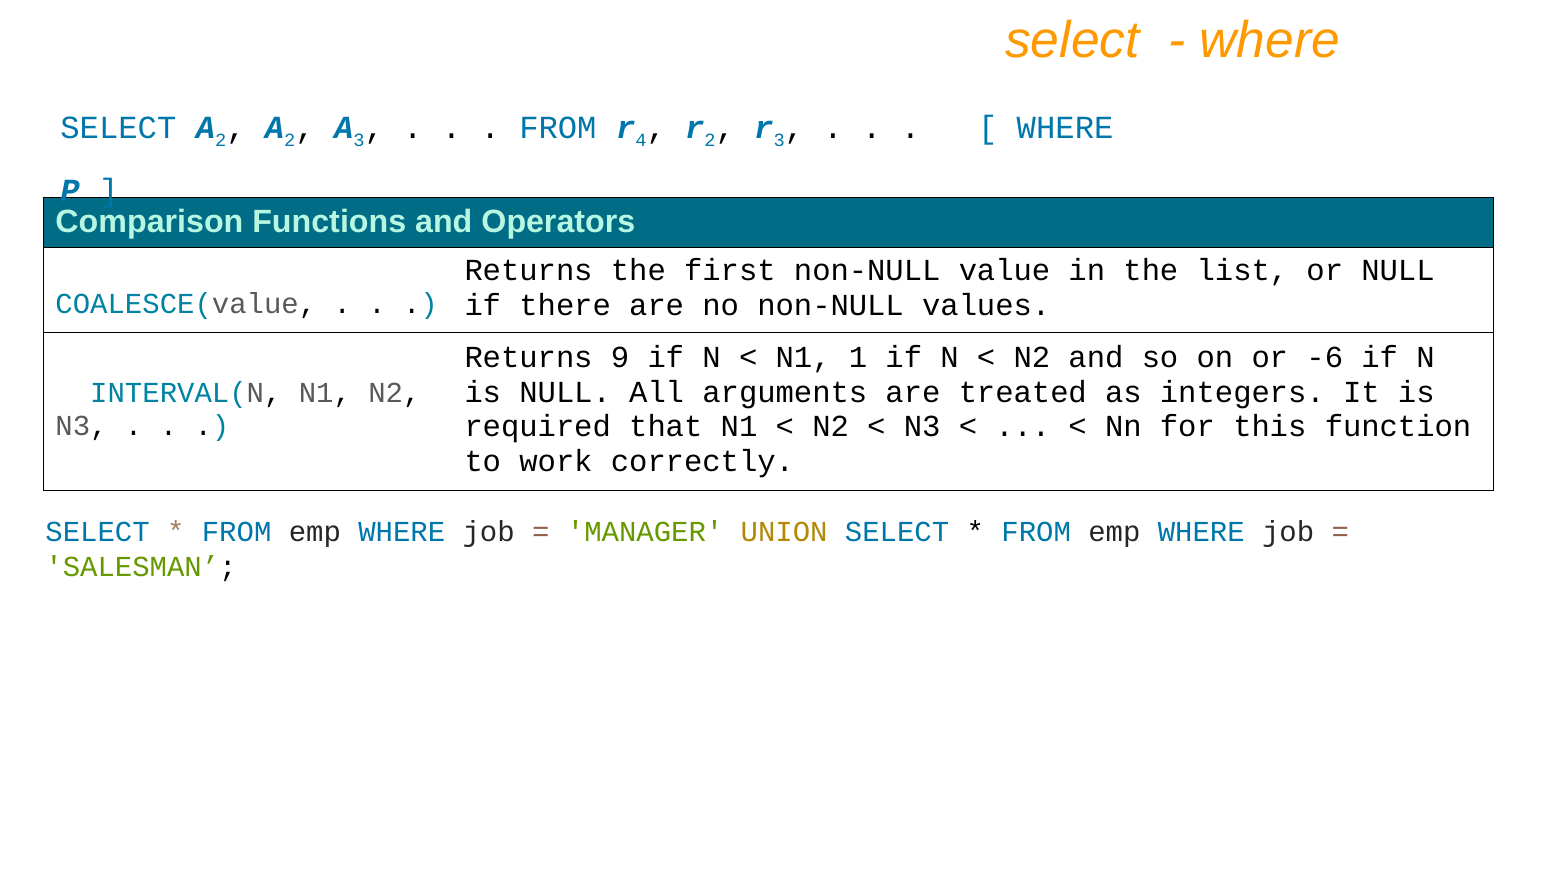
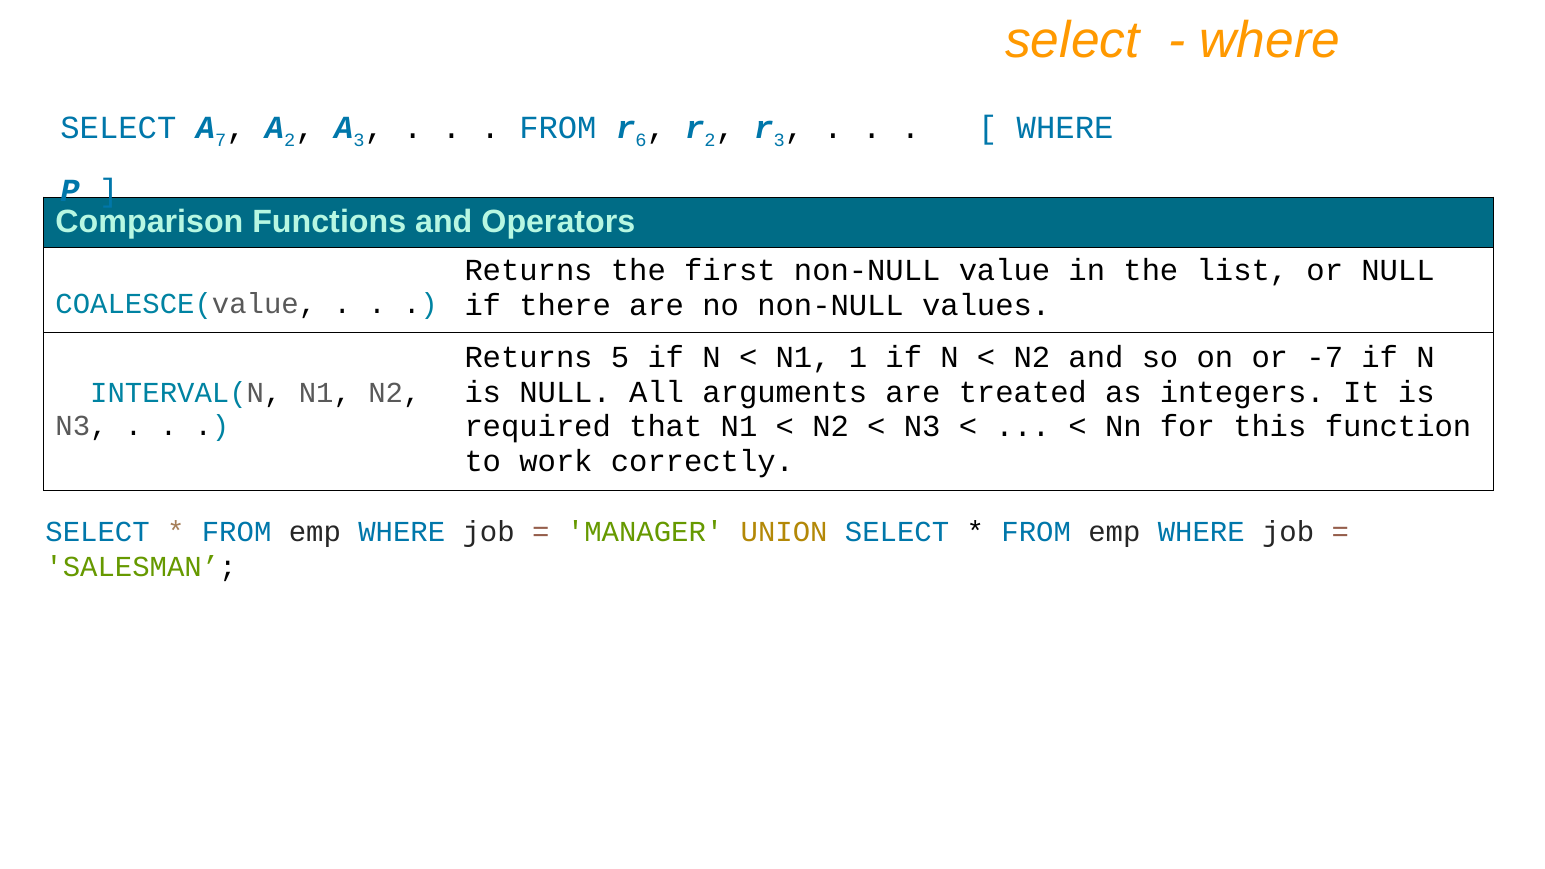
2: 2 -> 7 (221, 140)
4: 4 -> 6 (641, 140)
9: 9 -> 5 (620, 358)
-6: -6 -> -7 (1325, 358)
